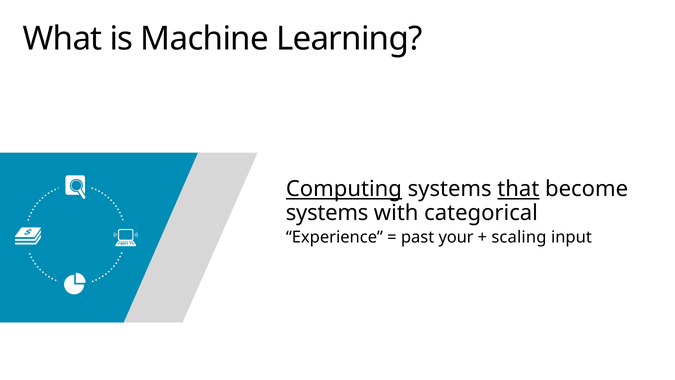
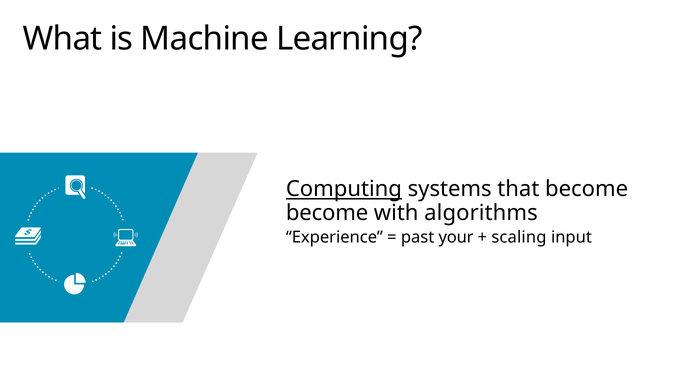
that underline: present -> none (518, 189)
systems: systems -> become (327, 213)
categorical: categorical -> algorithms (481, 213)
